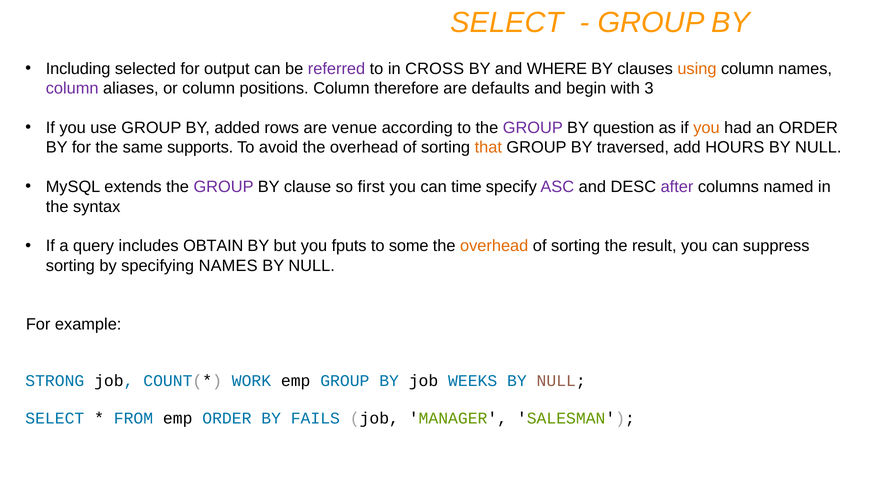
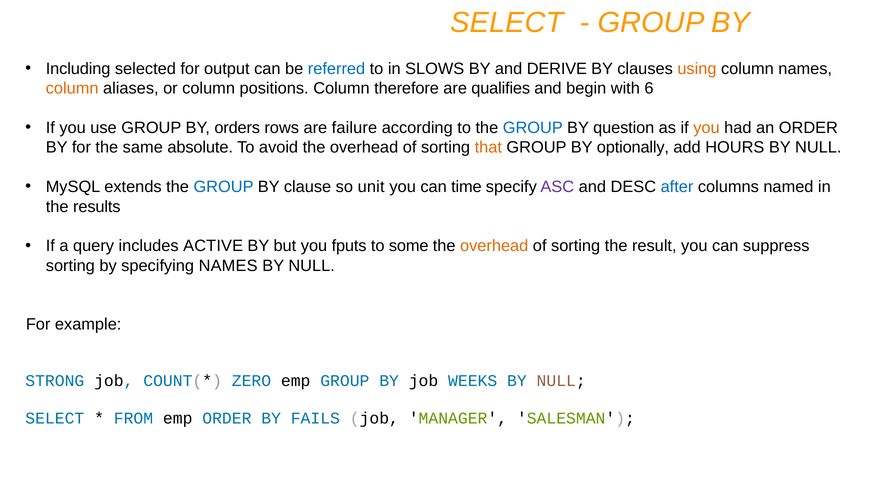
referred colour: purple -> blue (337, 69)
CROSS: CROSS -> SLOWS (435, 69)
WHERE: WHERE -> DERIVE (557, 69)
column colour: purple -> orange (72, 88)
defaults: defaults -> qualifies (501, 88)
3: 3 -> 6 (649, 88)
added: added -> orders (237, 128)
venue: venue -> failure (354, 128)
GROUP colour: purple -> blue (533, 128)
supports: supports -> absolute (200, 147)
traversed: traversed -> optionally (633, 147)
GROUP colour: purple -> blue (224, 187)
first: first -> unit (371, 187)
after colour: purple -> blue (677, 187)
syntax: syntax -> results (97, 206)
OBTAIN: OBTAIN -> ACTIVE (213, 246)
WORK: WORK -> ZERO (251, 381)
